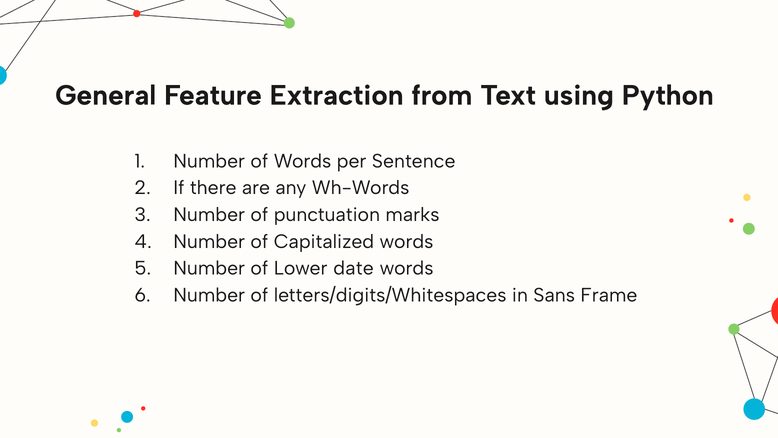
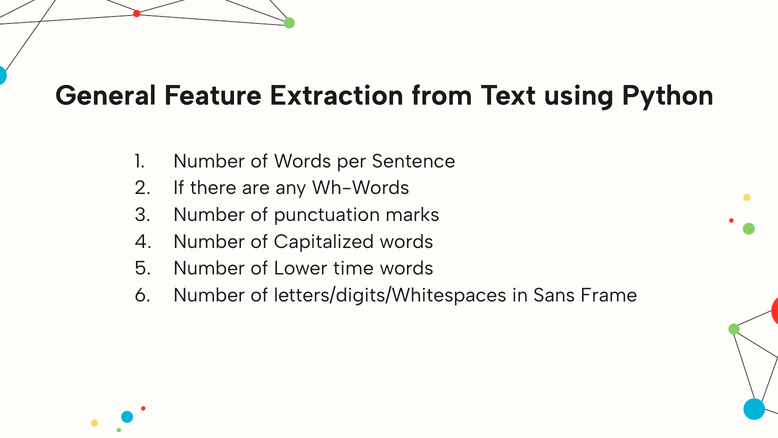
date: date -> time (354, 268)
